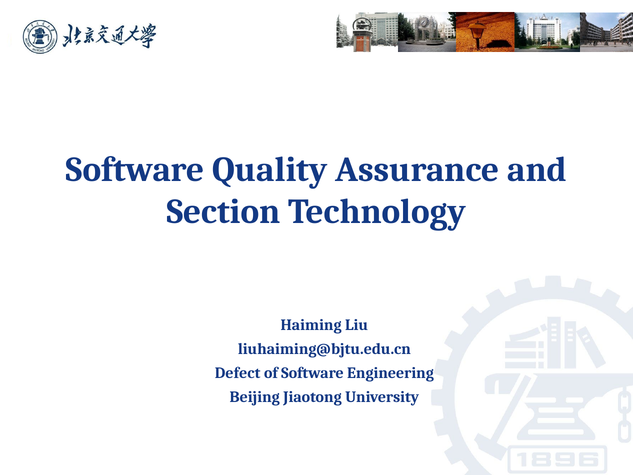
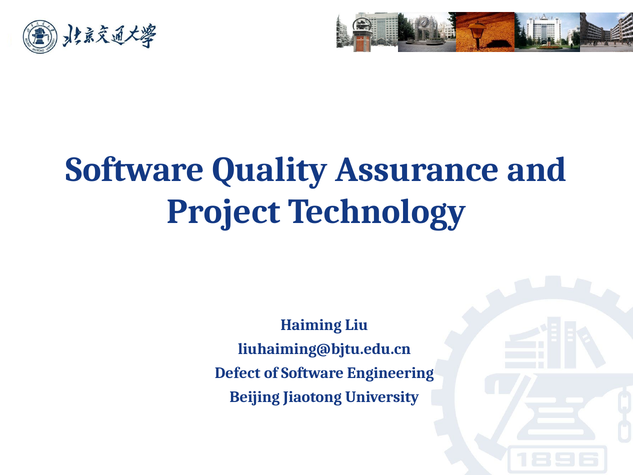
Section: Section -> Project (224, 212)
